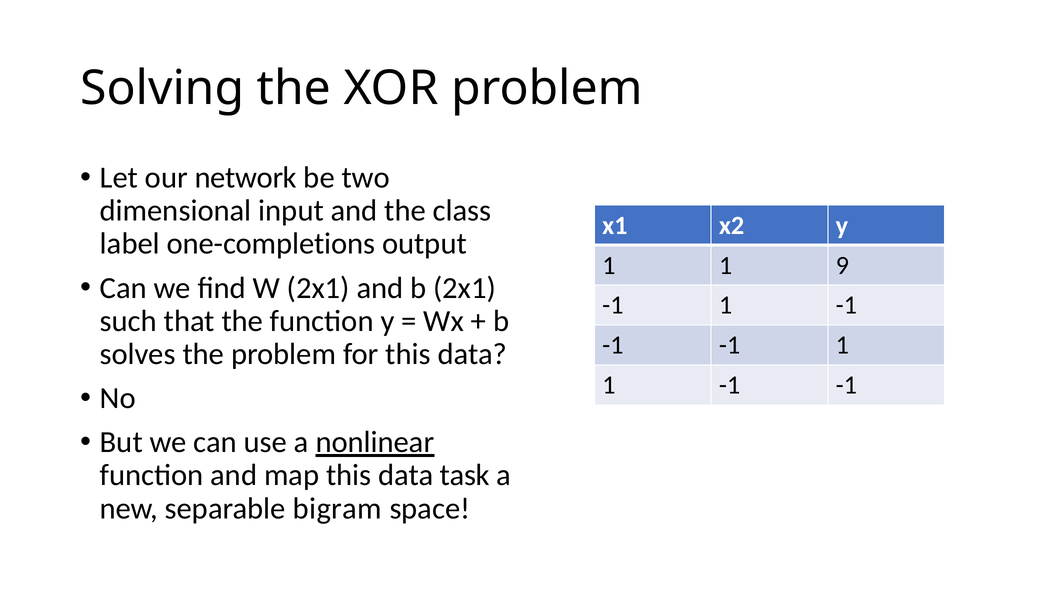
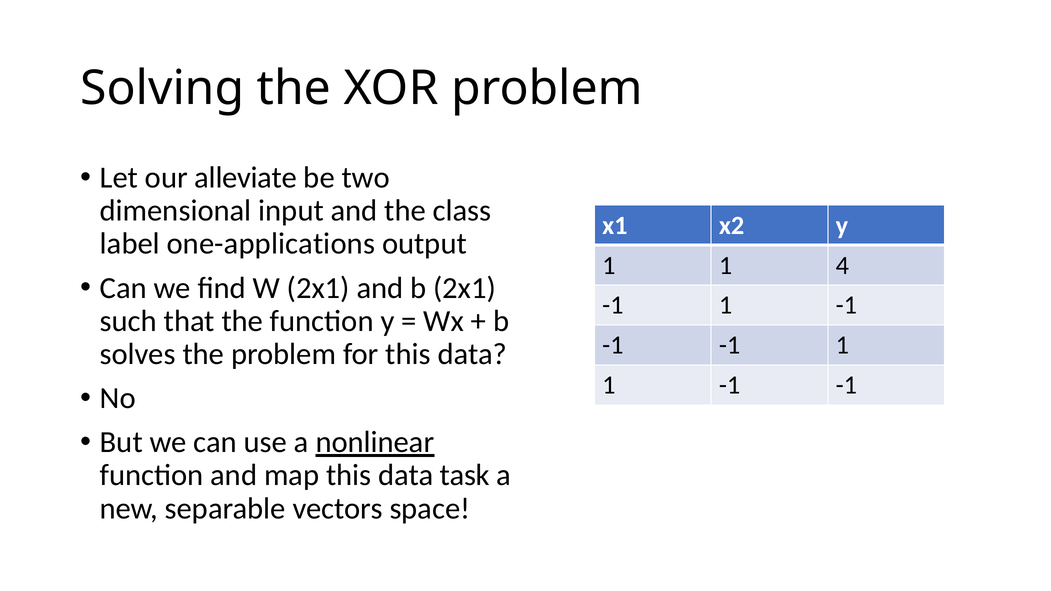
network: network -> alleviate (246, 178)
one-completions: one-completions -> one-applications (271, 244)
9: 9 -> 4 (842, 265)
bigram: bigram -> vectors (338, 509)
